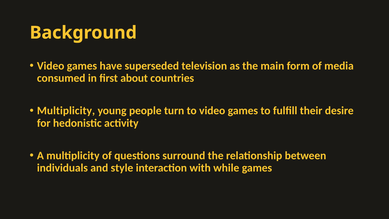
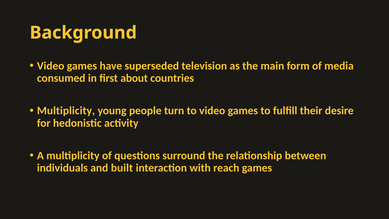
style: style -> built (122, 168)
while: while -> reach (226, 168)
